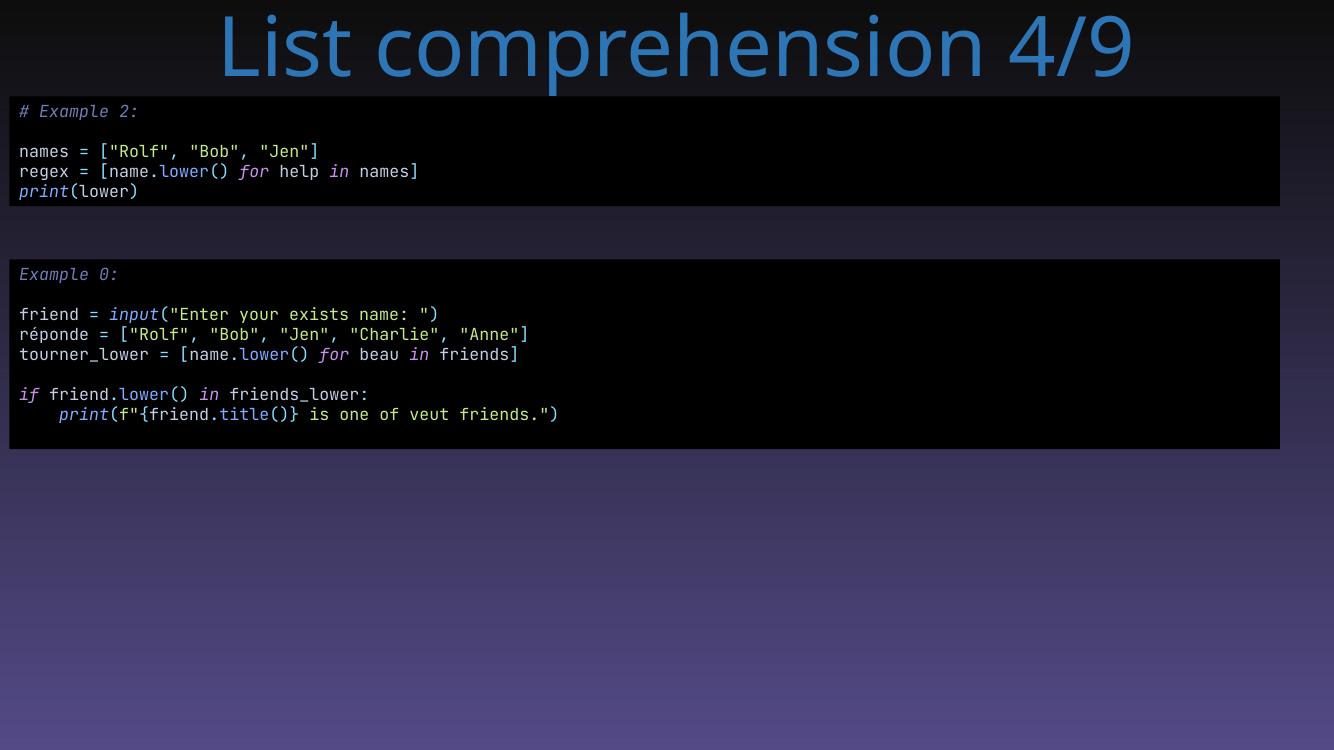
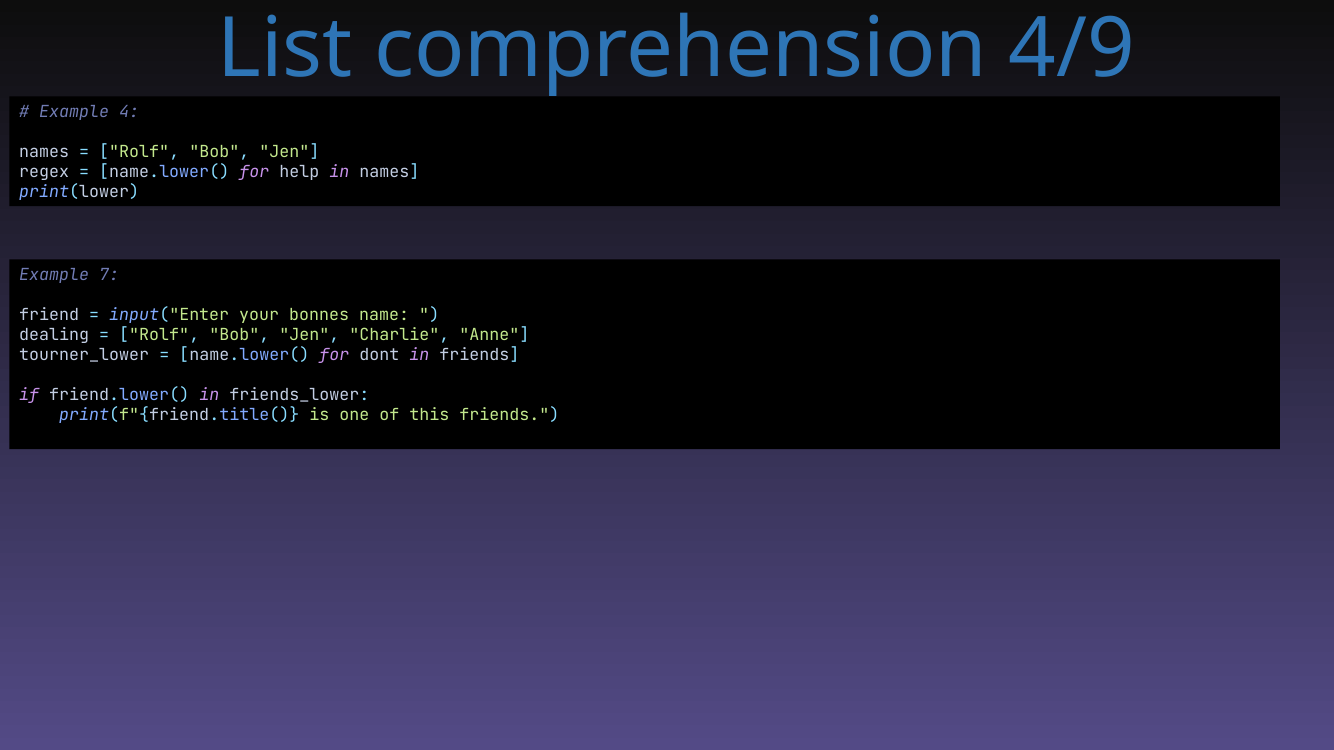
2: 2 -> 4 (129, 112)
0: 0 -> 7 (109, 276)
exists: exists -> bonnes (319, 316)
réponde: réponde -> dealing (54, 336)
beau: beau -> dont (379, 356)
veut: veut -> this (429, 416)
